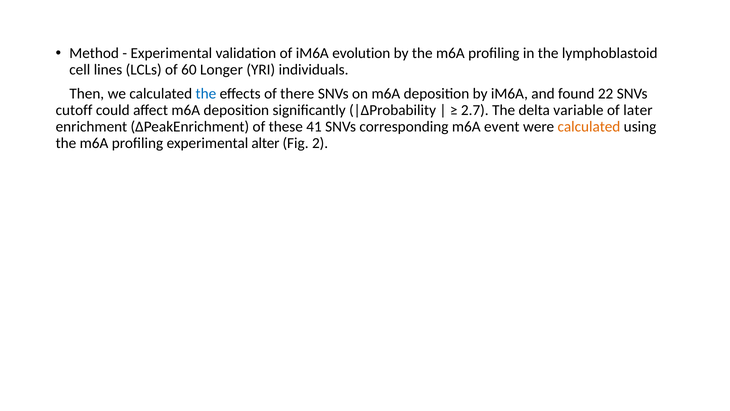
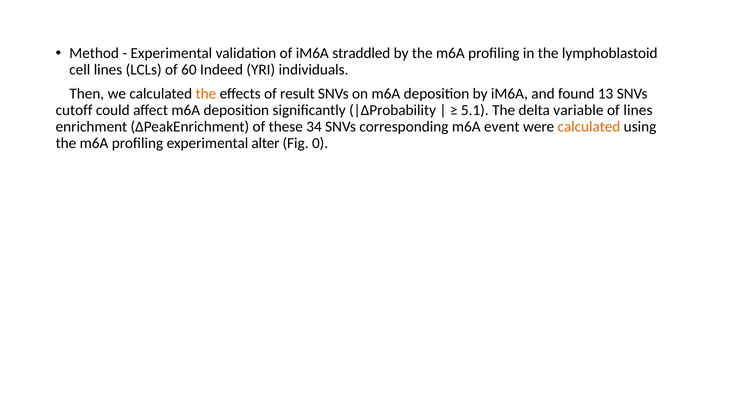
evolution: evolution -> straddled (361, 53)
Longer: Longer -> Indeed (222, 70)
the colour: blue -> orange (206, 94)
there: there -> result (297, 94)
22: 22 -> 13 (606, 94)
2.7: 2.7 -> 5.1 (475, 110)
of later: later -> lines (638, 110)
41: 41 -> 34 (314, 127)
2: 2 -> 0 (320, 143)
